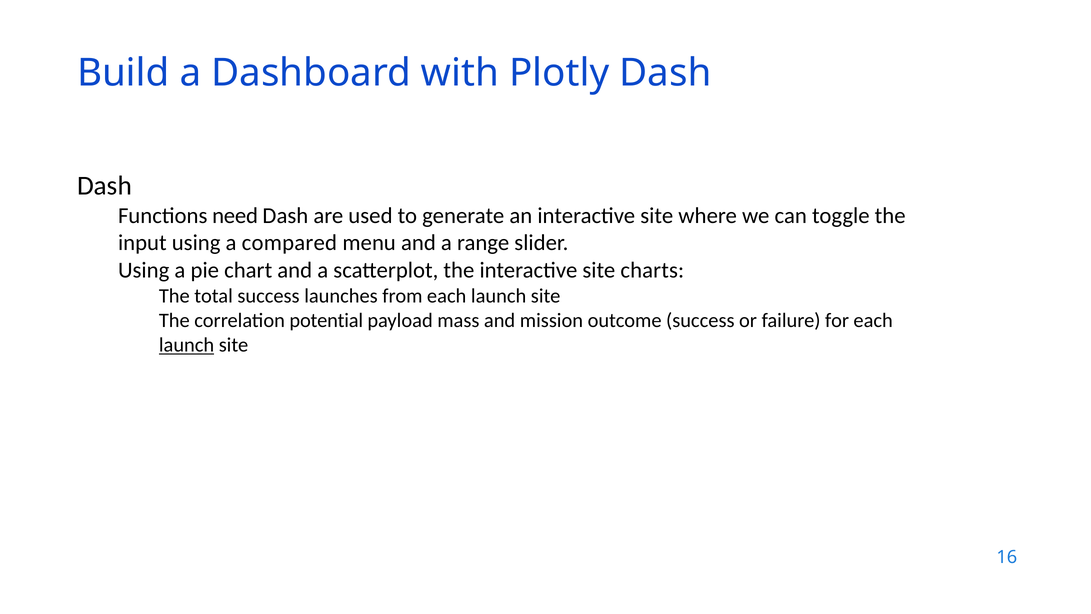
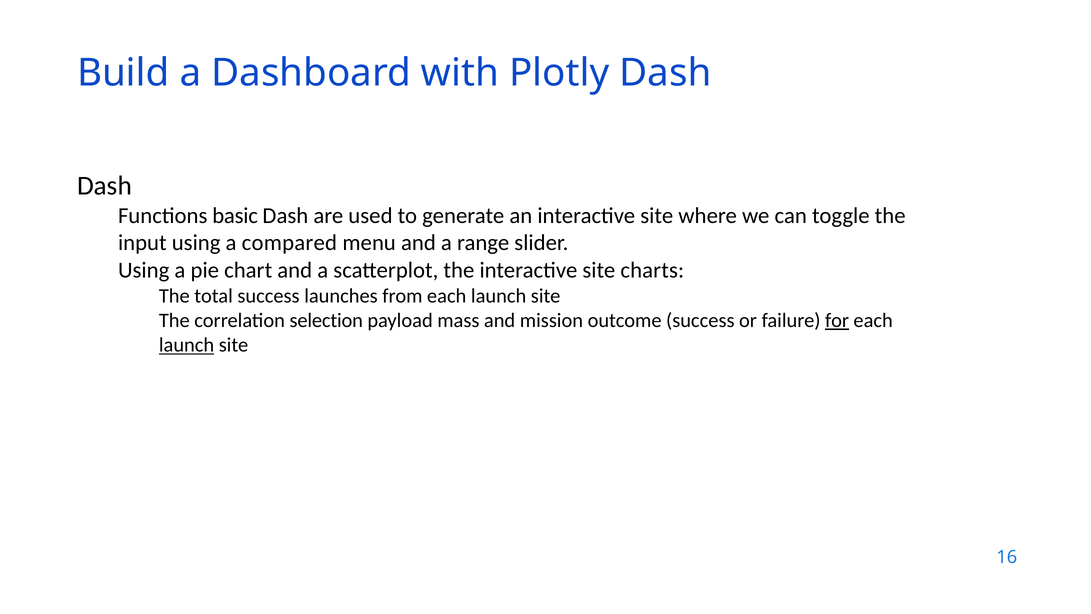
need: need -> basic (235, 215)
potential: potential -> selection (326, 320)
for underline: none -> present (837, 320)
